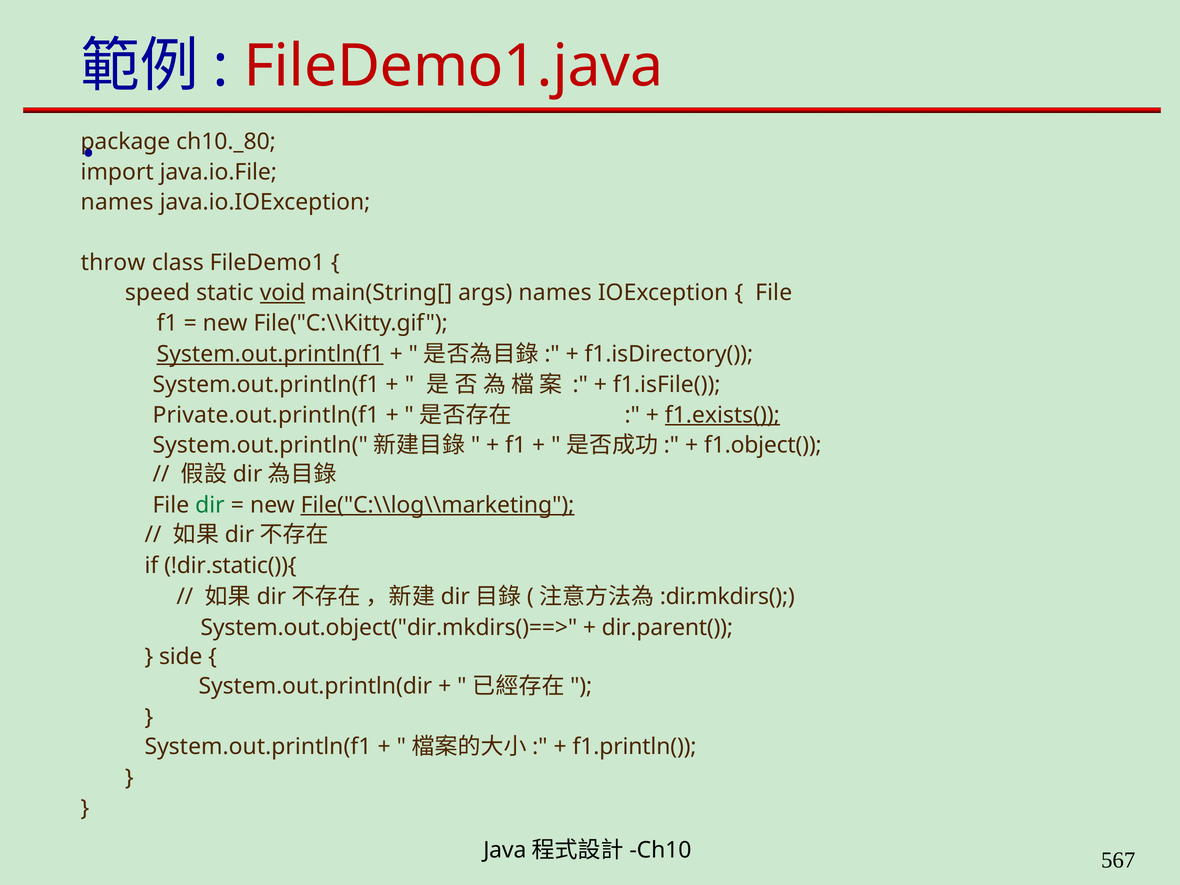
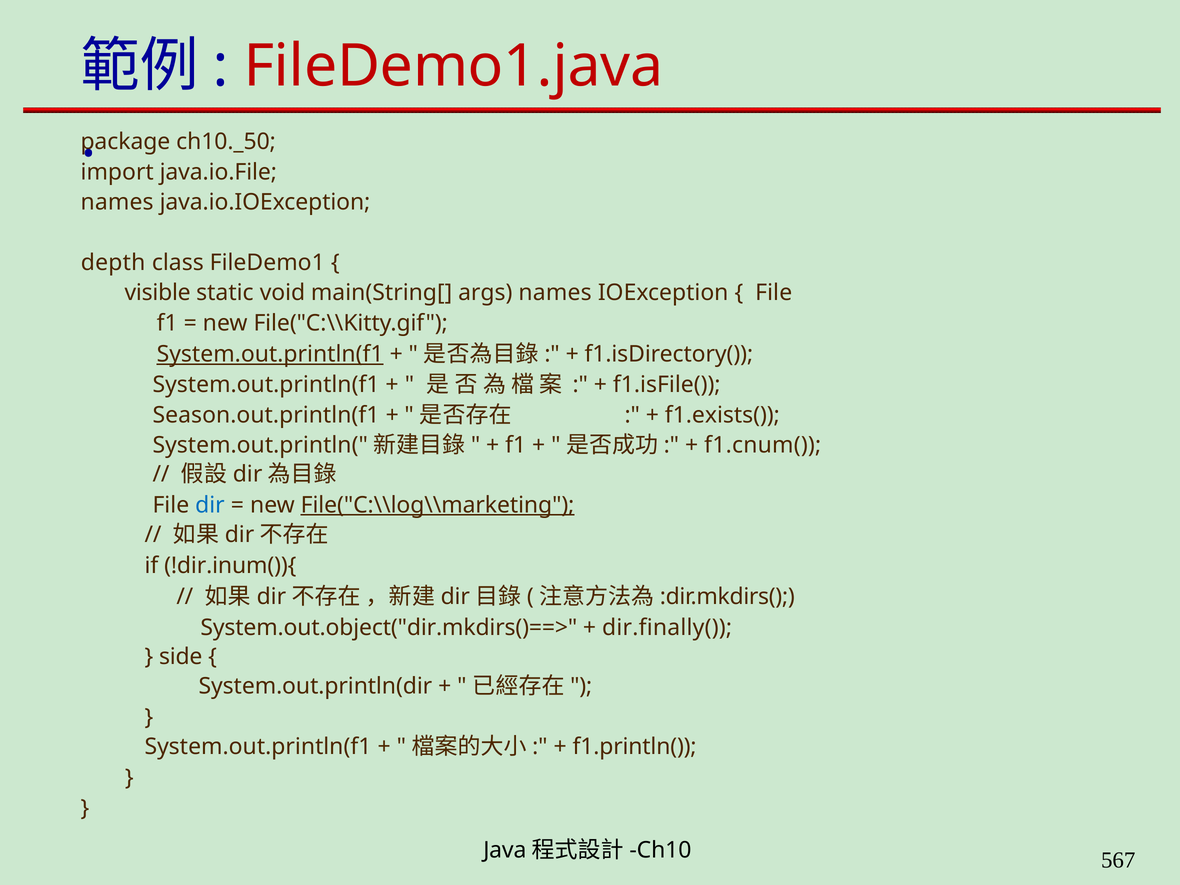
ch10._80: ch10._80 -> ch10._50 (226, 142)
throw: throw -> depth (113, 263)
speed: speed -> visible (158, 293)
void underline: present -> none (282, 293)
Private.out.println(f1: Private.out.println(f1 -> Season.out.println(f1 (266, 415)
f1.exists( underline: present -> none (722, 415)
f1.object(: f1.object( -> f1.cnum( (763, 445)
dir colour: green -> blue (210, 505)
!dir.static()){: !dir.static()){ -> !dir.inum()){ (230, 566)
dir.parent(: dir.parent( -> dir.finally( (667, 628)
